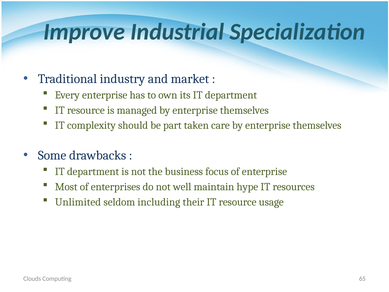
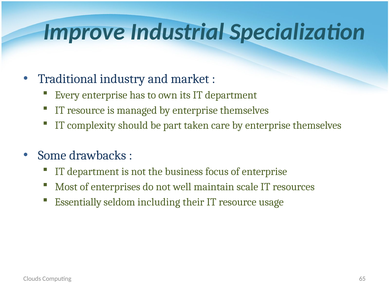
hype: hype -> scale (247, 187)
Unlimited: Unlimited -> Essentially (78, 202)
